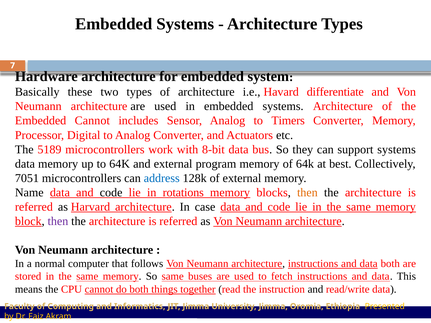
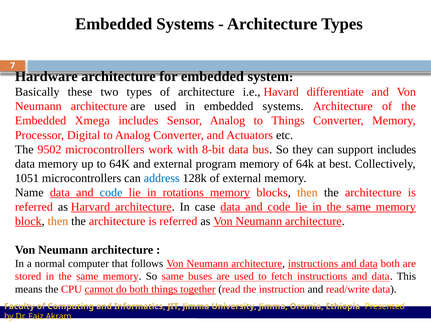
Embedded Cannot: Cannot -> Xmega (92, 121)
to Timers: Timers -> Things (288, 121)
5189: 5189 -> 9502 (49, 150)
support systems: systems -> includes (397, 150)
7051: 7051 -> 1051 (27, 178)
code colour: black -> blue (111, 193)
then colour: purple -> orange (58, 221)
